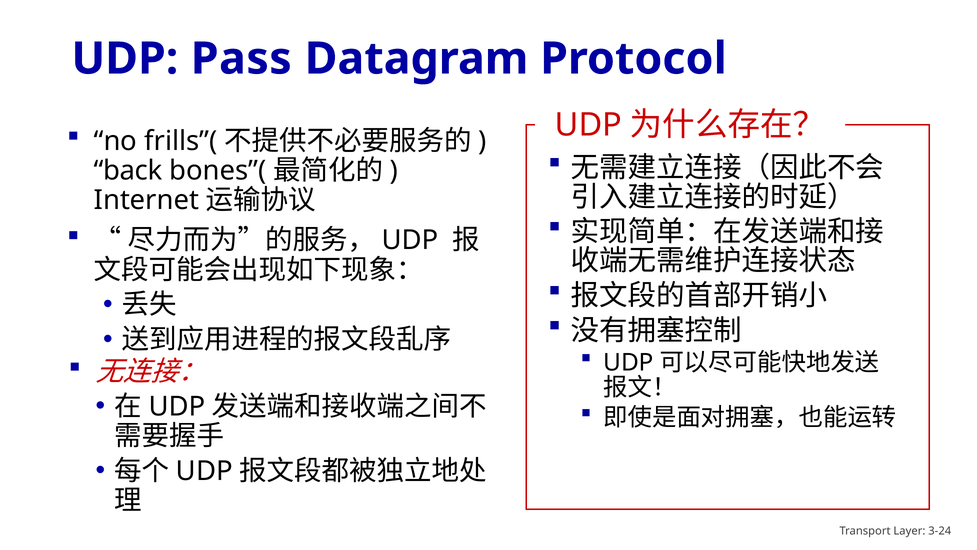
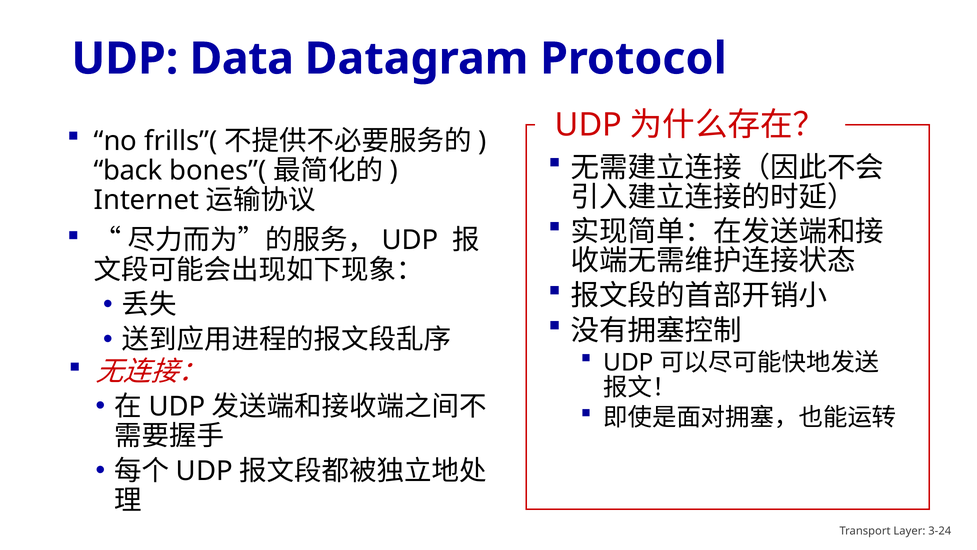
Pass: Pass -> Data (242, 59)
